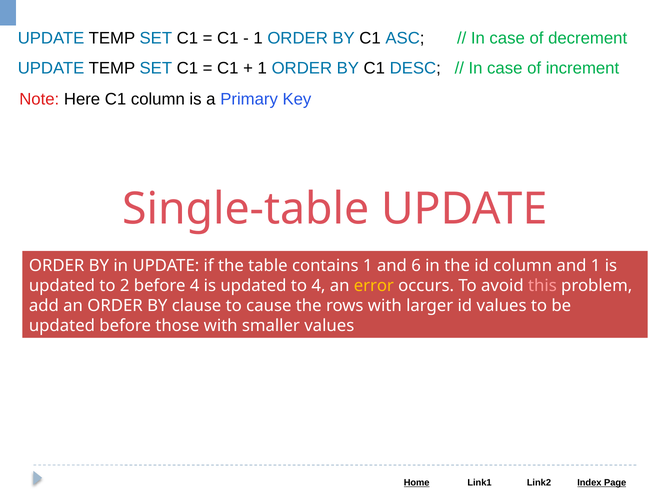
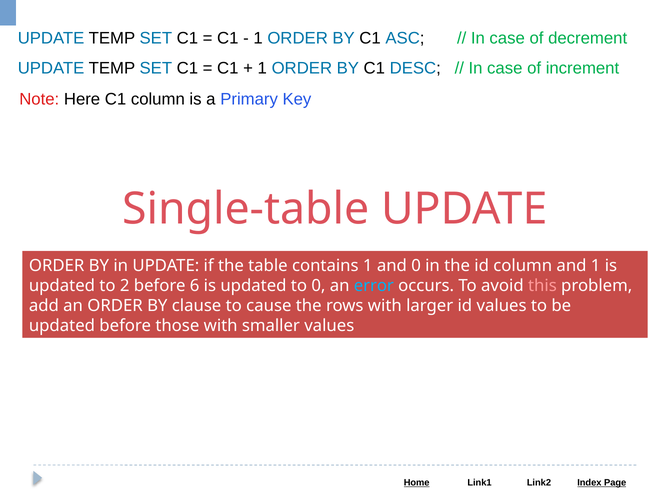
and 6: 6 -> 0 (416, 266)
before 4: 4 -> 6 (195, 286)
to 4: 4 -> 0 (318, 286)
error colour: yellow -> light blue (374, 286)
